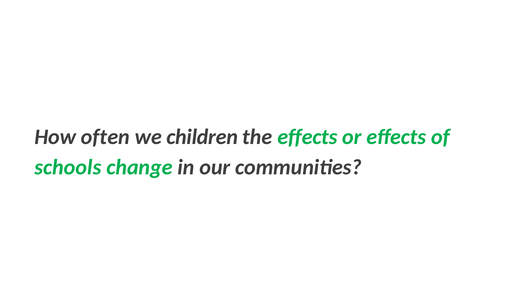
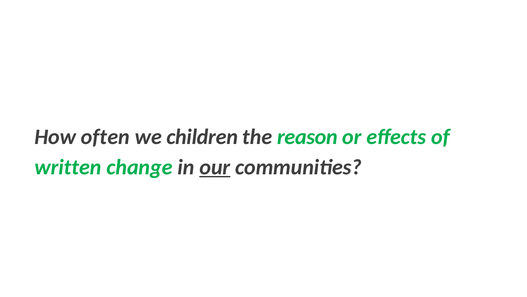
the effects: effects -> reason (307, 137)
schools: schools -> written (68, 167)
our underline: none -> present (215, 167)
